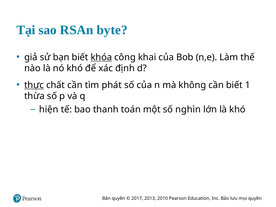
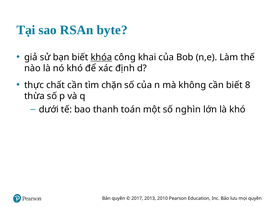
thực underline: present -> none (34, 85)
phát: phát -> chặn (112, 85)
1: 1 -> 8 (248, 85)
hiện: hiện -> dưới (49, 109)
